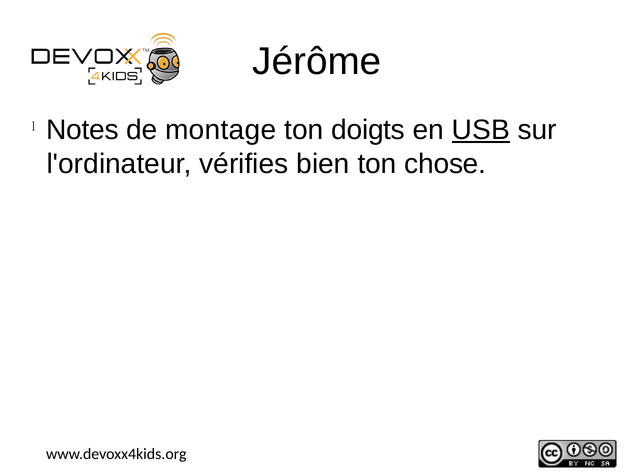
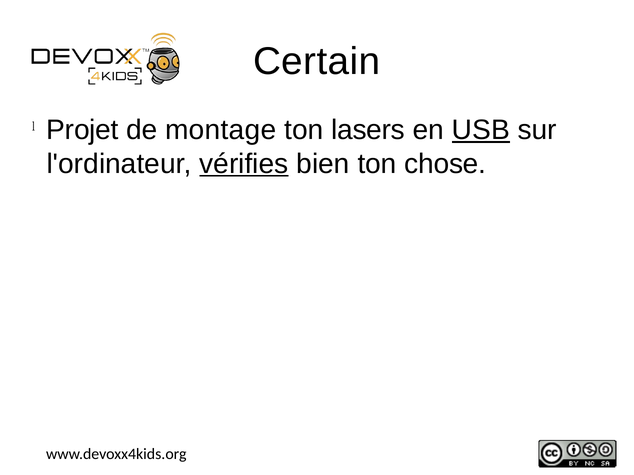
Jérôme: Jérôme -> Certain (317, 61)
Notes: Notes -> Projet (83, 130)
doigts: doigts -> lasers (368, 130)
vérifies underline: none -> present (244, 164)
